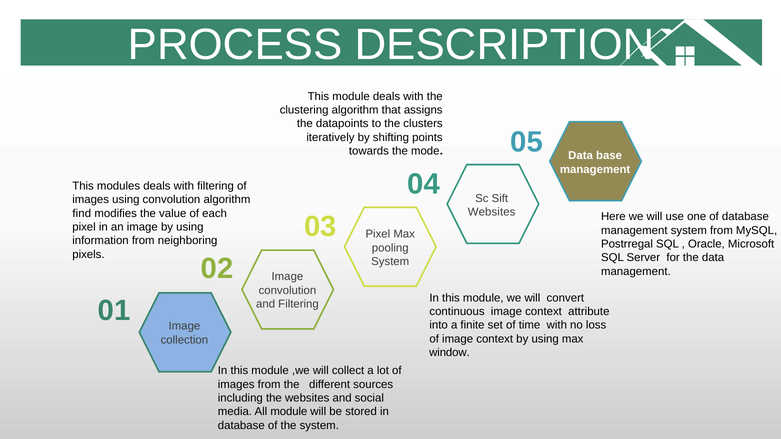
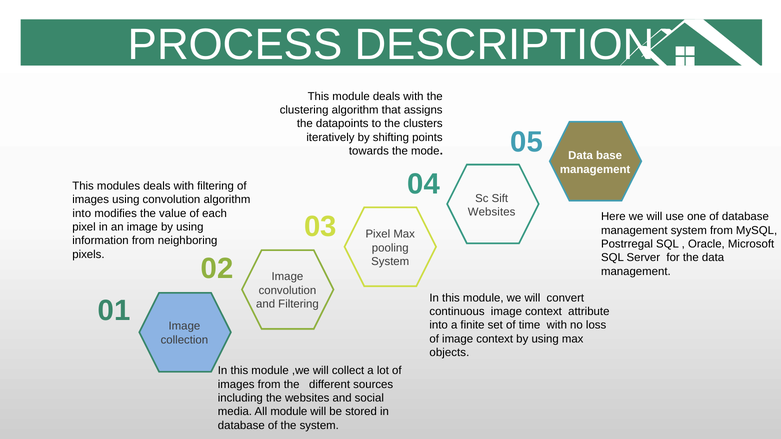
find: find -> into (82, 213)
window: window -> objects (449, 353)
